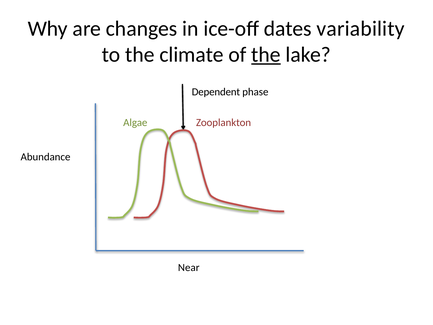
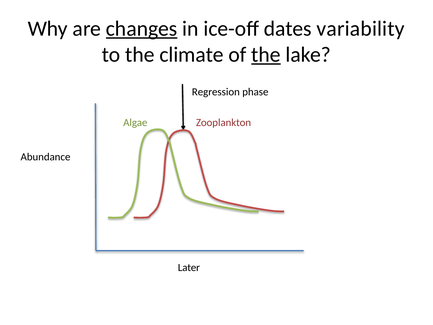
changes underline: none -> present (142, 29)
Dependent: Dependent -> Regression (216, 92)
Near: Near -> Later (189, 267)
